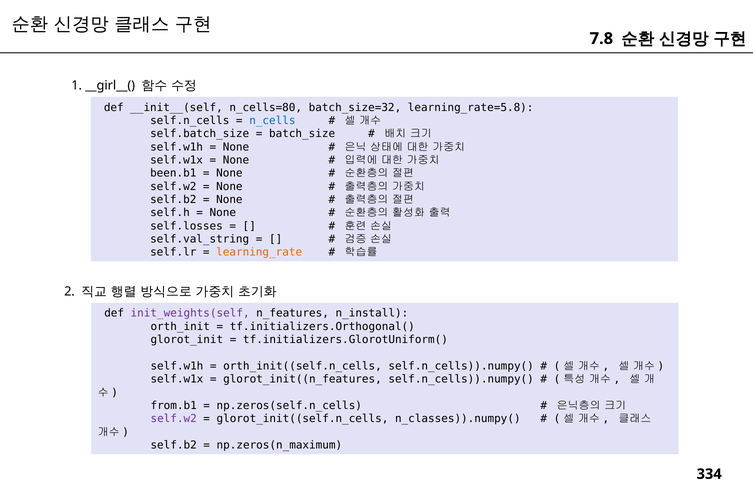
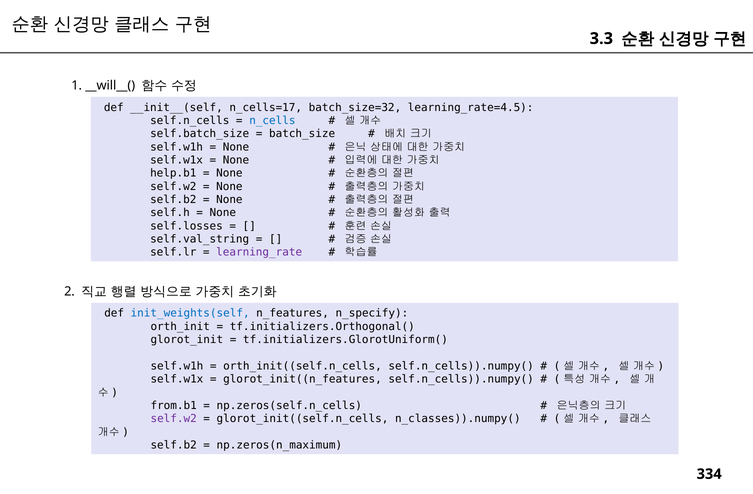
7.8: 7.8 -> 3.3 (601, 39)
__girl__(: __girl__( -> __will__( (110, 85)
n_cells=80: n_cells=80 -> n_cells=17 (266, 108)
learning_rate=5.8: learning_rate=5.8 -> learning_rate=4.5 (471, 108)
been.b1: been.b1 -> help.b1 (173, 173)
learning_rate colour: orange -> purple (259, 253)
init_weights(self colour: purple -> blue (190, 314)
n_install: n_install -> n_specify (372, 314)
